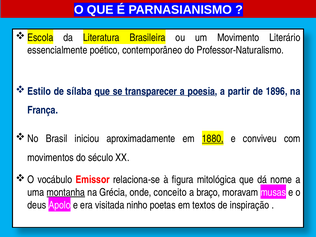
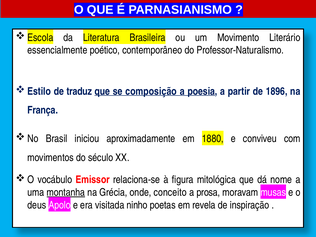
sílaba: sílaba -> traduz (79, 91)
transparecer: transparecer -> composição (151, 91)
1880 underline: present -> none (213, 139)
braço: braço -> prosa (208, 192)
textos: textos -> revela (204, 205)
